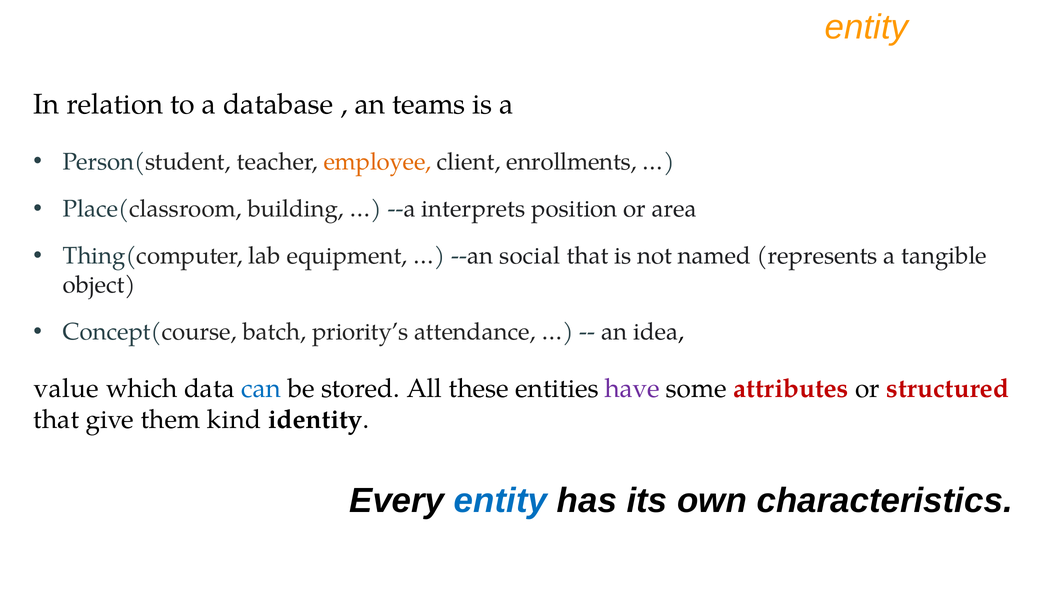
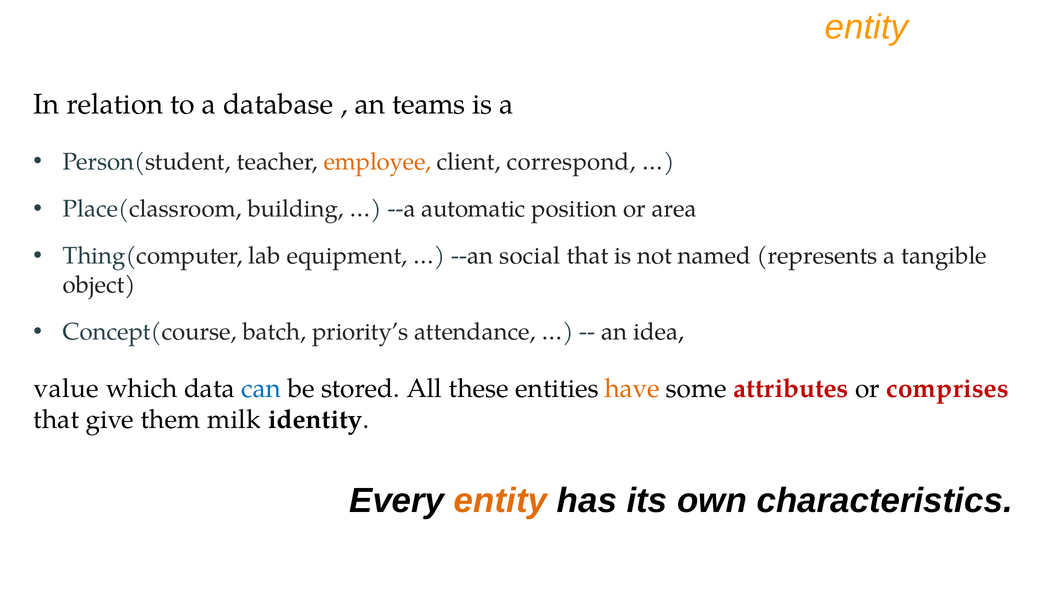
enrollments: enrollments -> correspond (571, 162)
interprets: interprets -> automatic (474, 209)
have colour: purple -> orange (632, 388)
structured: structured -> comprises (948, 388)
kind: kind -> milk (234, 420)
entity colour: blue -> orange (501, 501)
